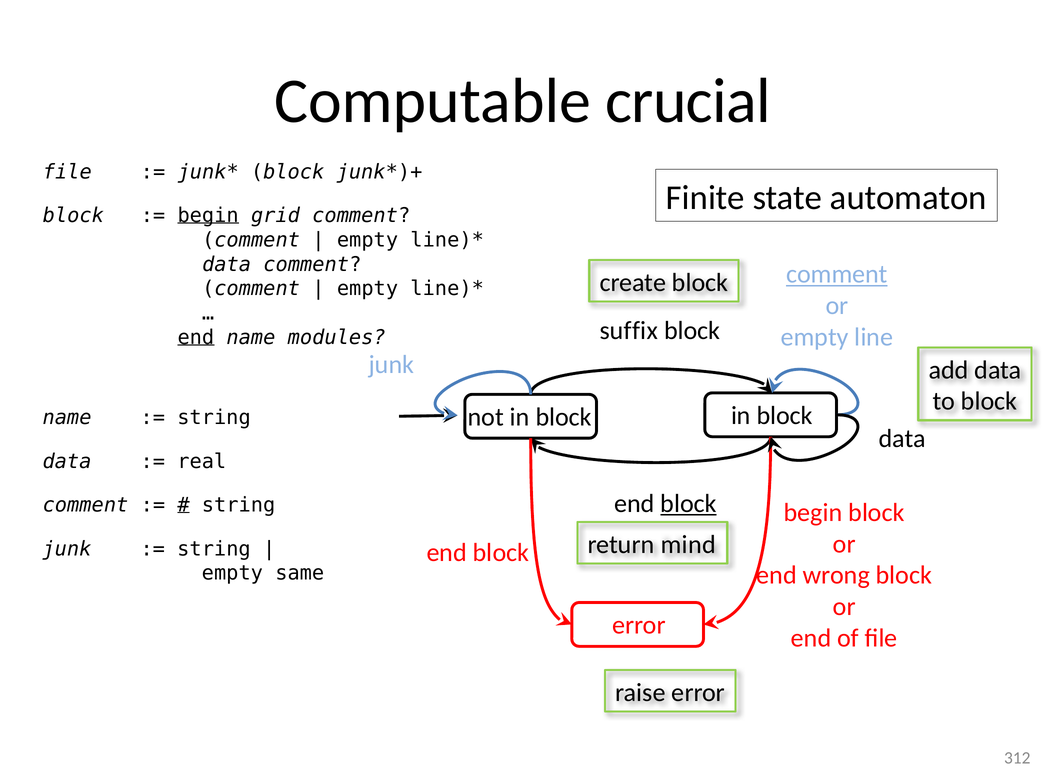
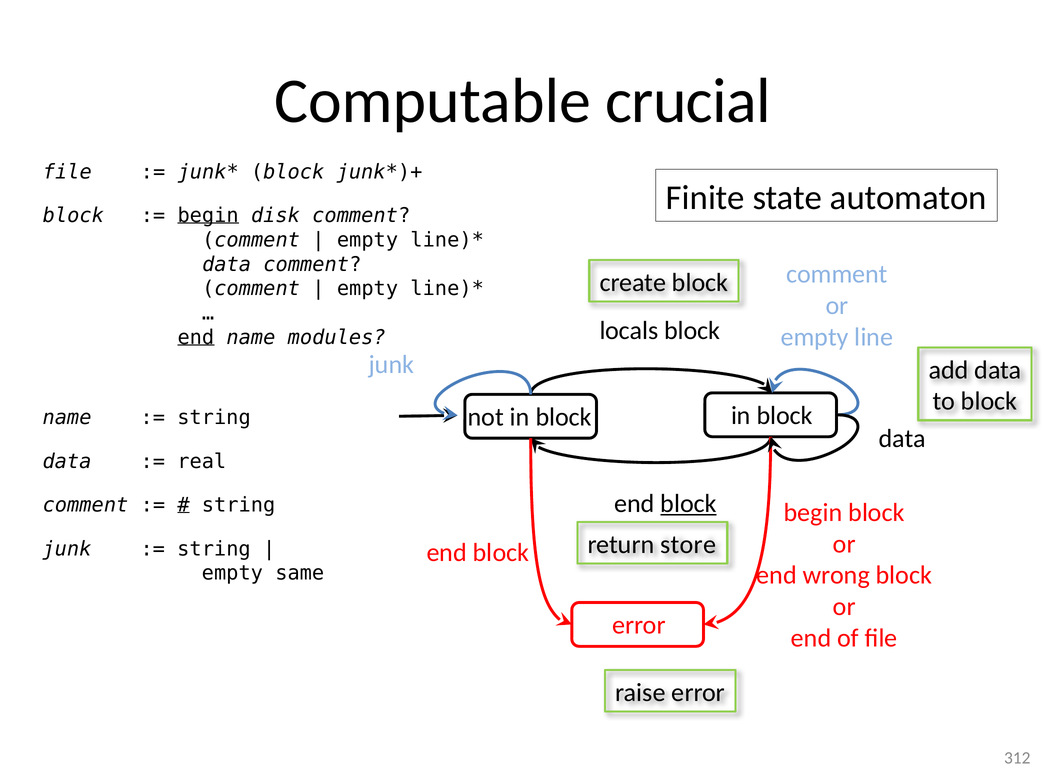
grid: grid -> disk (275, 216)
comment underline: present -> none (837, 275)
suffix: suffix -> locals (629, 331)
mind: mind -> store (688, 545)
